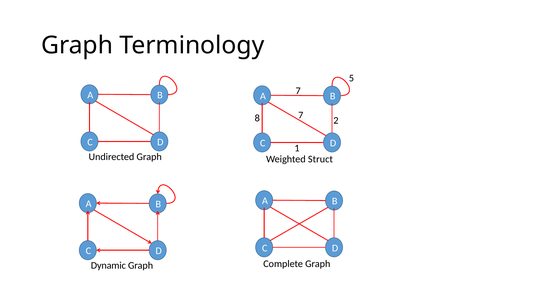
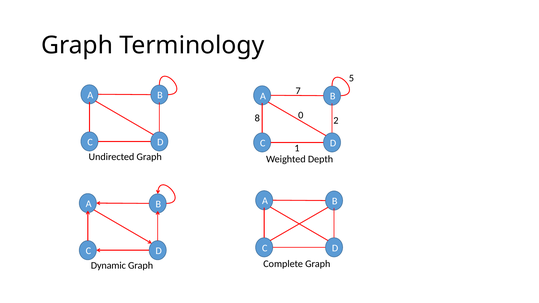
8 7: 7 -> 0 (301, 115)
Struct: Struct -> Depth (321, 159)
